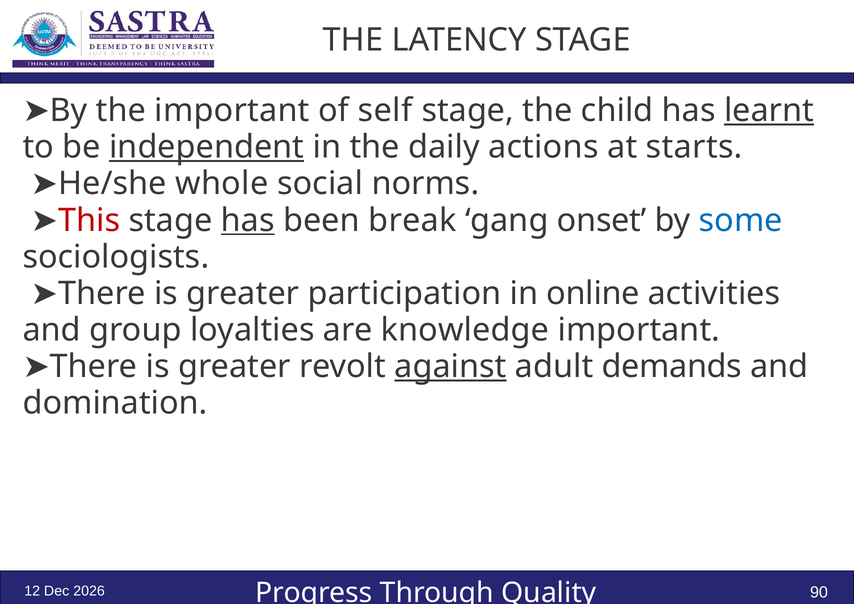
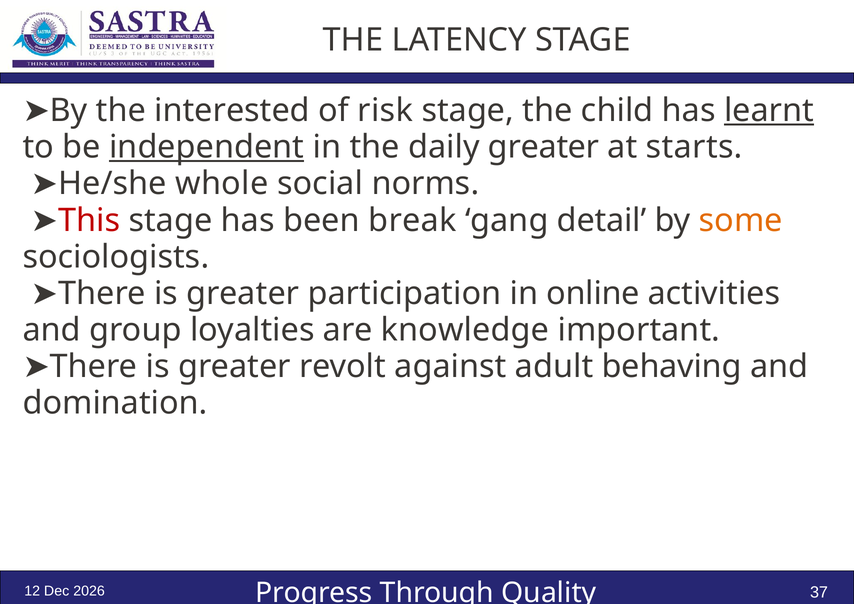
the important: important -> interested (232, 111)
self: self -> risk (385, 111)
daily actions: actions -> greater (544, 147)
has underline: present -> none (248, 220)
onset: onset -> detail (602, 220)
some colour: blue -> orange (741, 220)
against underline: present -> none (450, 366)
demands: demands -> behaving (672, 366)
90: 90 -> 37 (819, 592)
